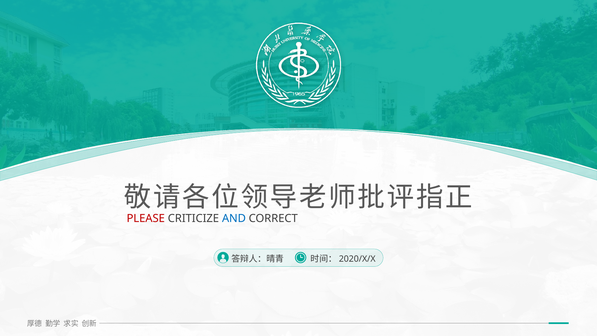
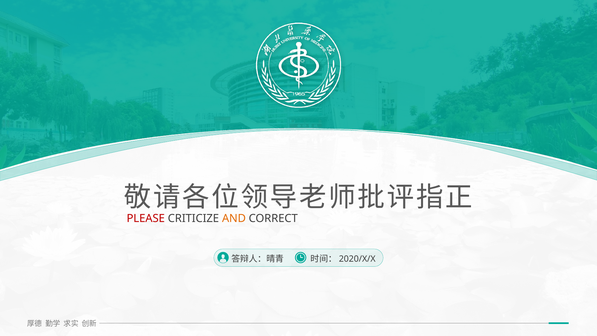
AND colour: blue -> orange (234, 218)
